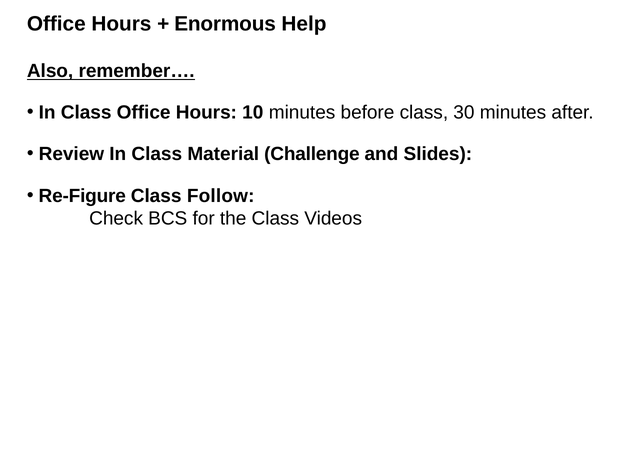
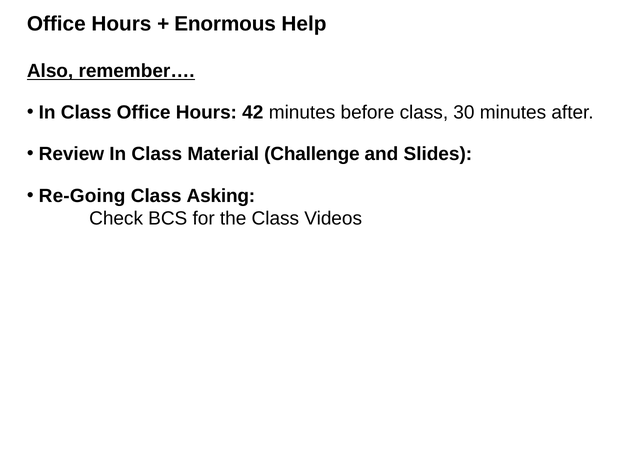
10: 10 -> 42 (253, 112)
Re-Figure: Re-Figure -> Re-Going (82, 195)
Follow: Follow -> Asking (221, 195)
